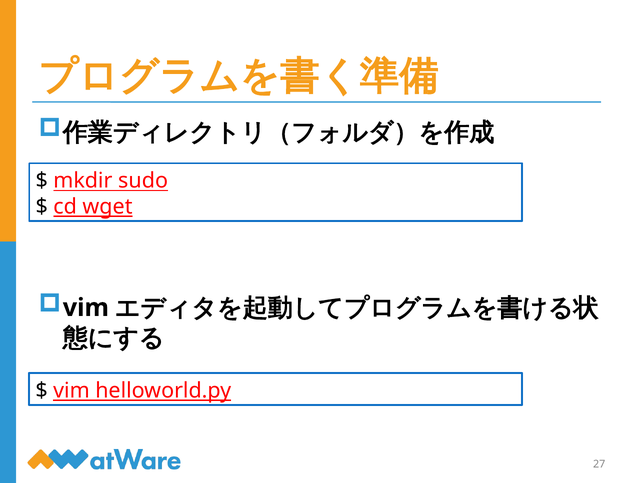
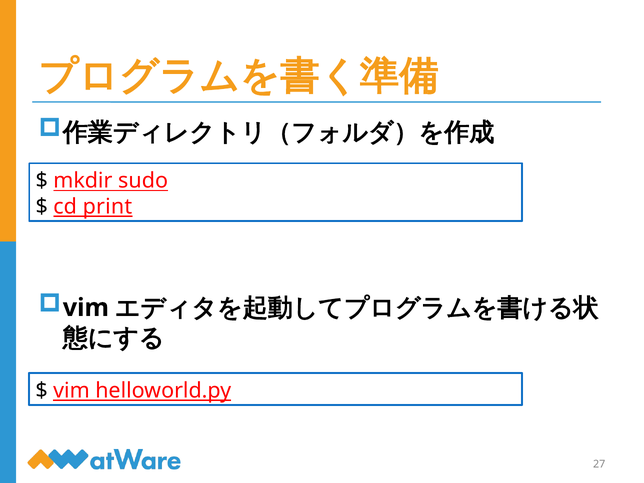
wget: wget -> print (107, 206)
